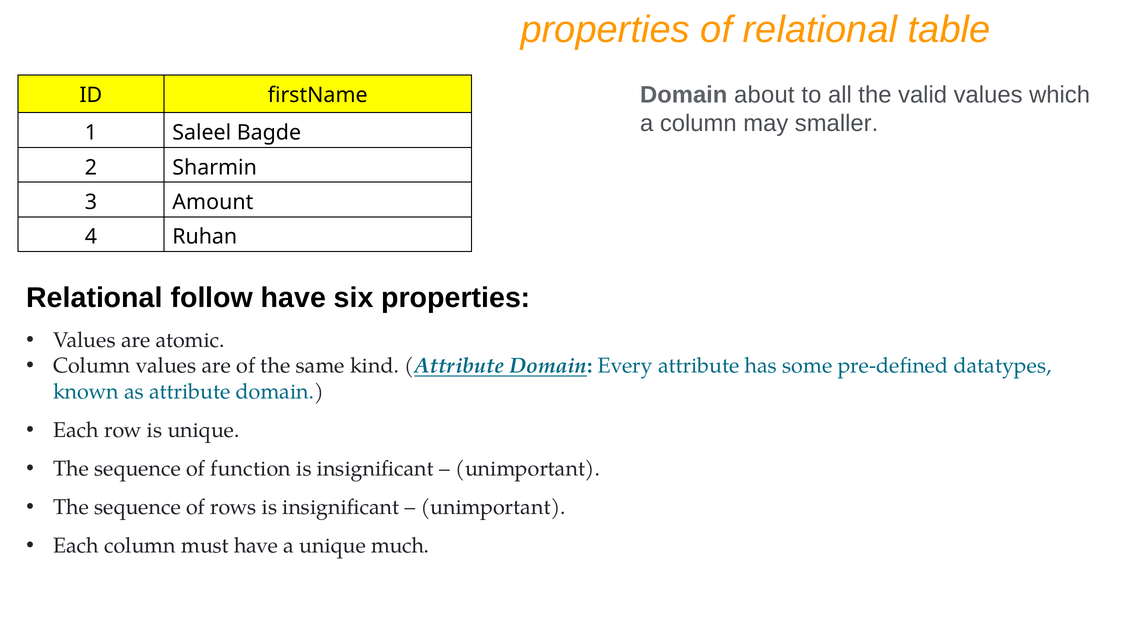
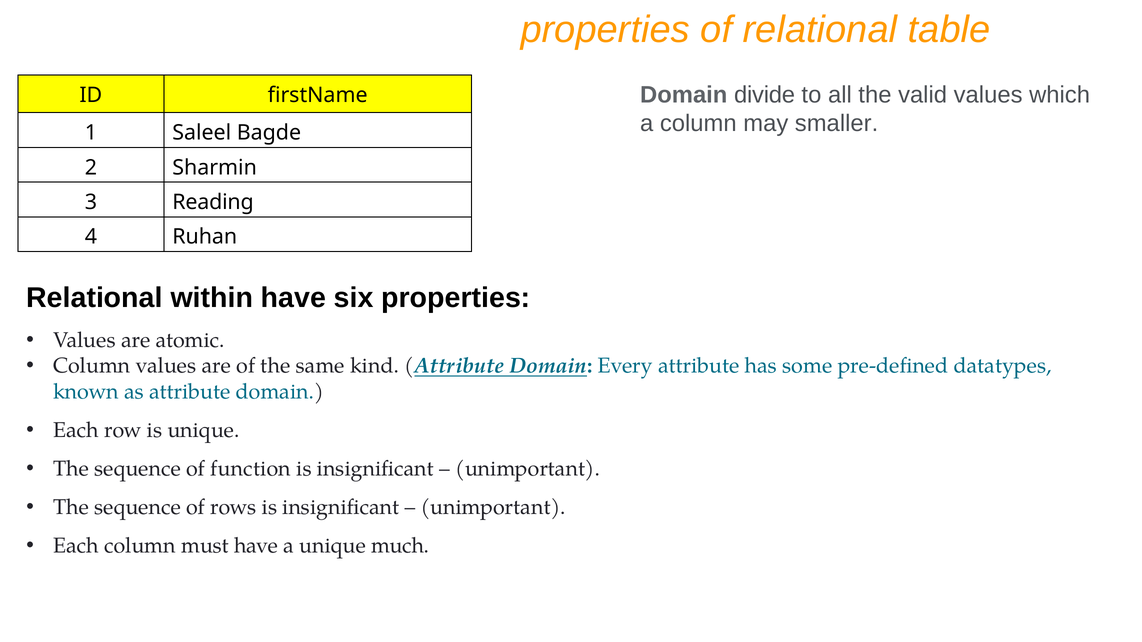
about: about -> divide (765, 95)
Amount: Amount -> Reading (213, 202)
follow: follow -> within (212, 298)
